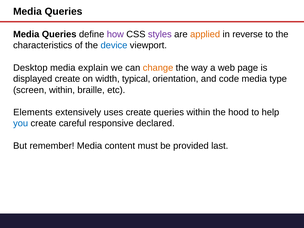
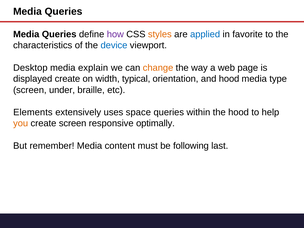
styles colour: purple -> orange (160, 34)
applied colour: orange -> blue (205, 34)
reverse: reverse -> favorite (248, 34)
and code: code -> hood (229, 79)
screen within: within -> under (62, 90)
uses create: create -> space (138, 112)
you colour: blue -> orange (21, 123)
create careful: careful -> screen (73, 123)
declared: declared -> optimally (155, 123)
provided: provided -> following (191, 146)
